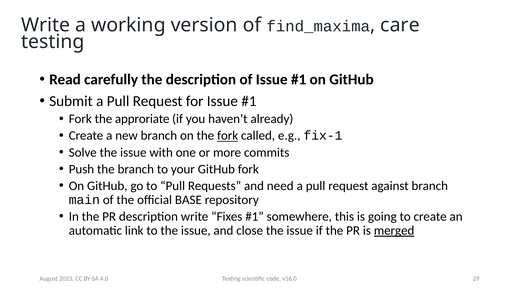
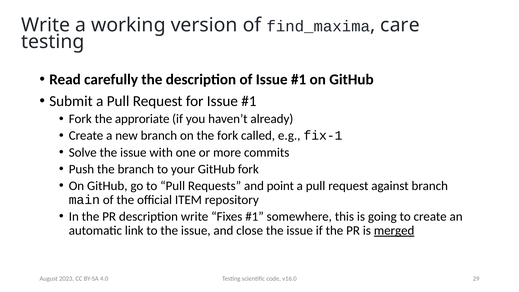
fork underline: present -> none (228, 136)
need: need -> point (280, 186)
BASE: BASE -> ITEM (188, 200)
